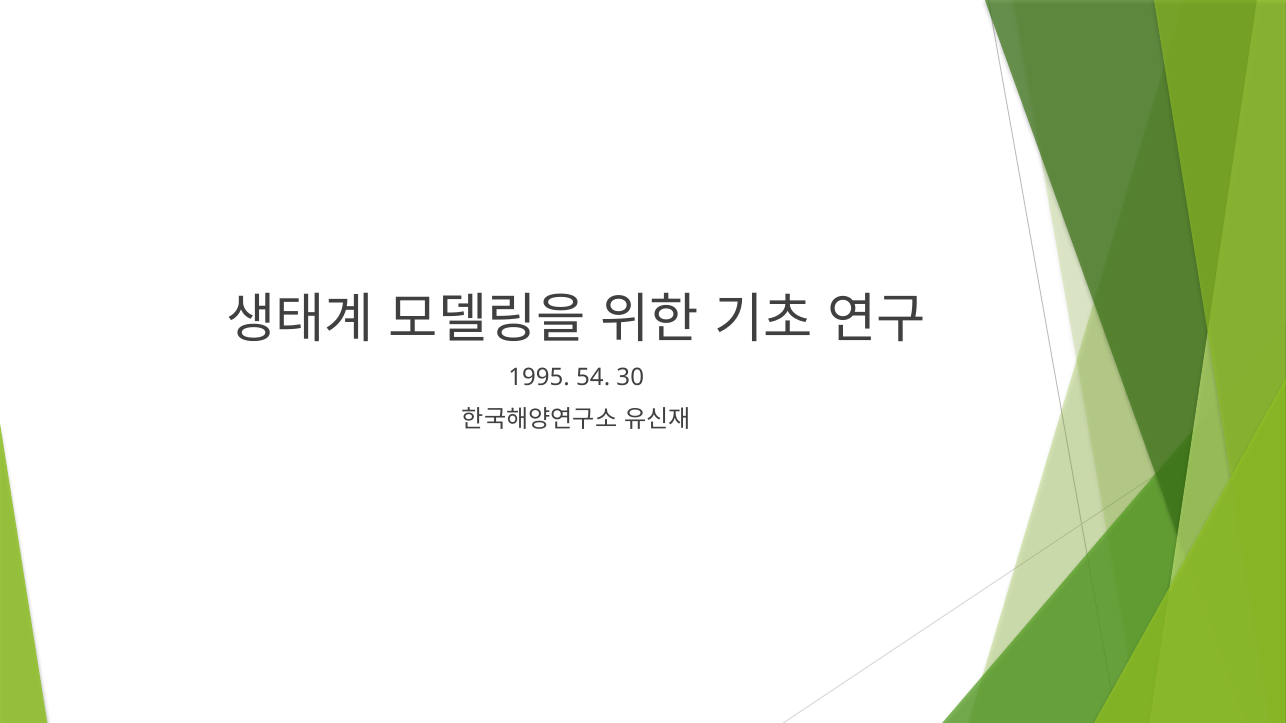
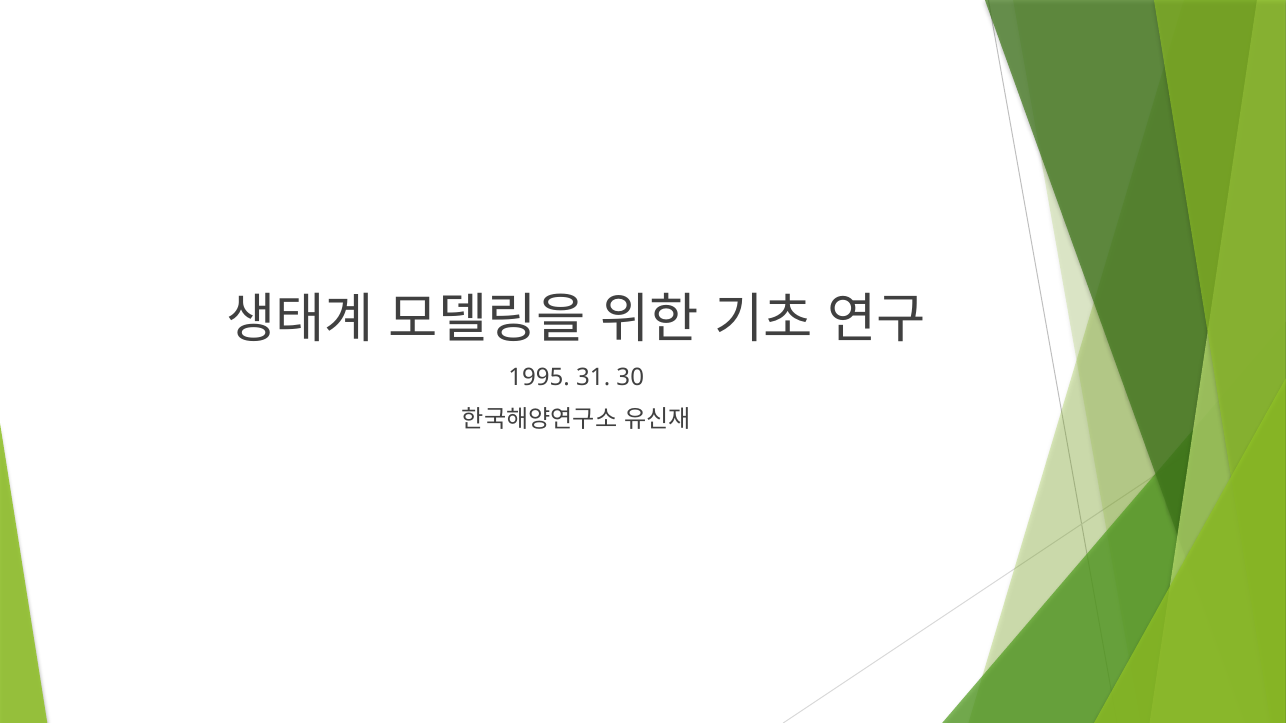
54: 54 -> 31 (593, 378)
